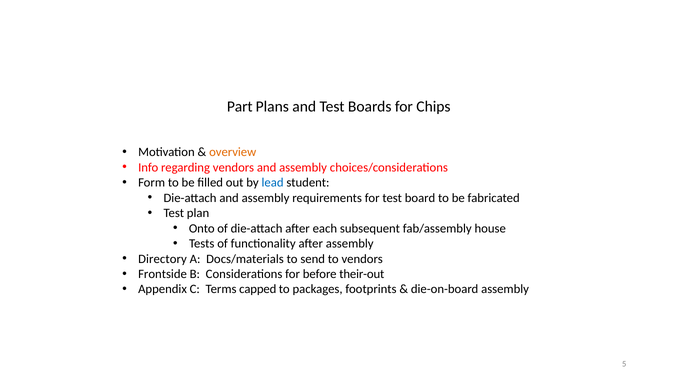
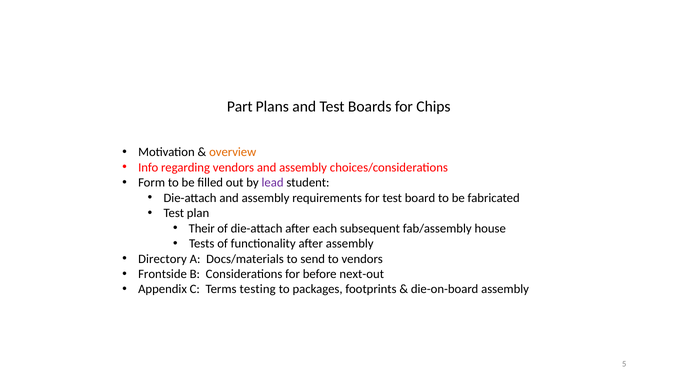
lead colour: blue -> purple (273, 183)
Onto: Onto -> Their (202, 229)
their-out: their-out -> next-out (362, 274)
capped: capped -> testing (258, 290)
